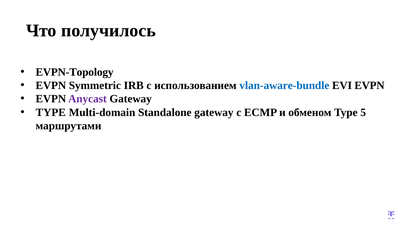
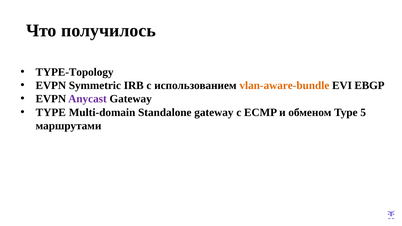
EVPN-Topology: EVPN-Topology -> TYPE-Topology (75, 72)
vlan-aware-bundle colour: blue -> orange (284, 86)
EVI EVPN: EVPN -> EBGP (369, 86)
